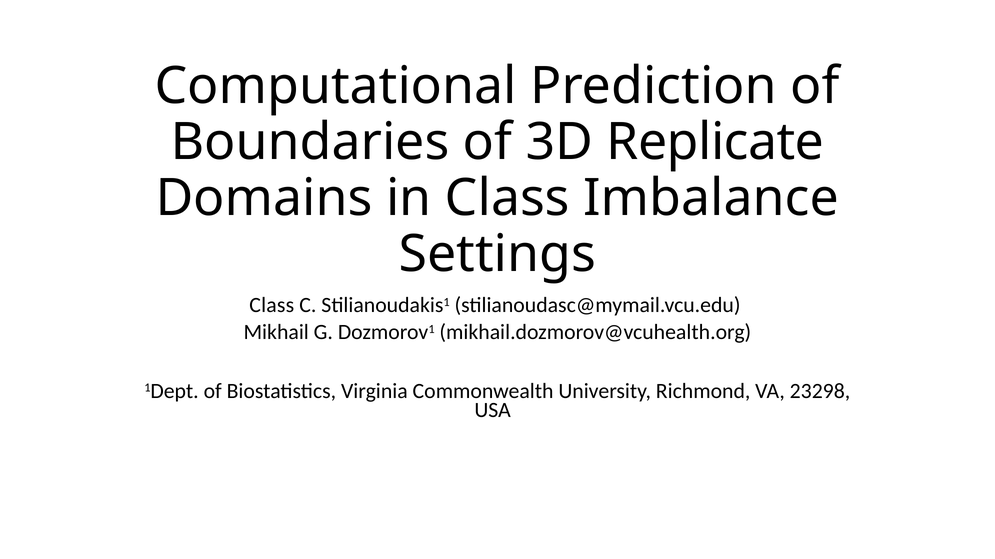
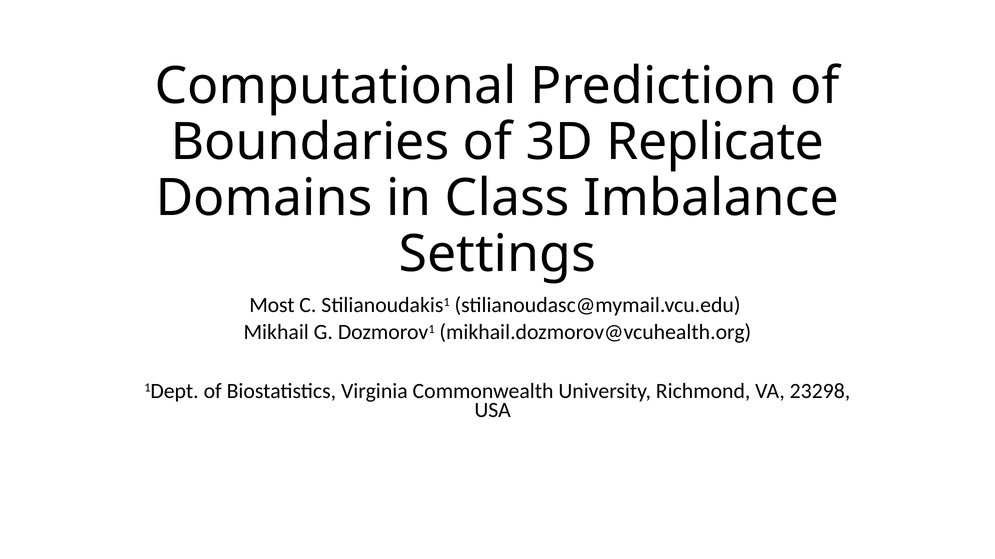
Class: Class -> Most (272, 306)
